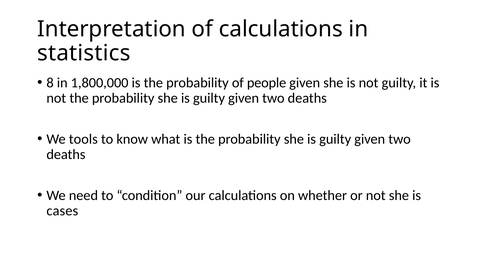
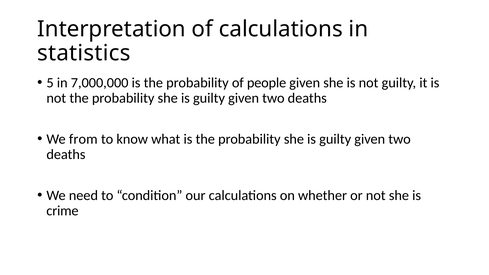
8: 8 -> 5 (50, 83)
1,800,000: 1,800,000 -> 7,000,000 (100, 83)
tools: tools -> from (83, 139)
cases: cases -> crime (62, 211)
